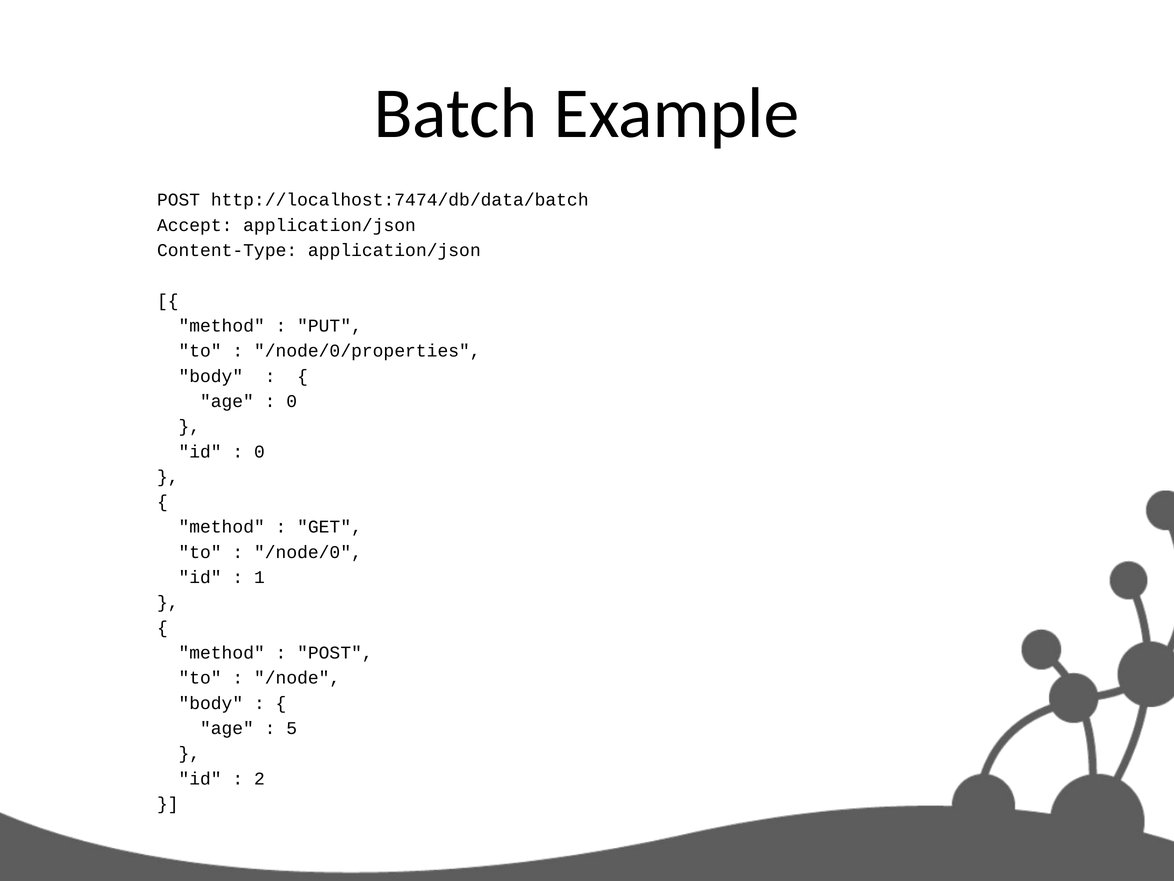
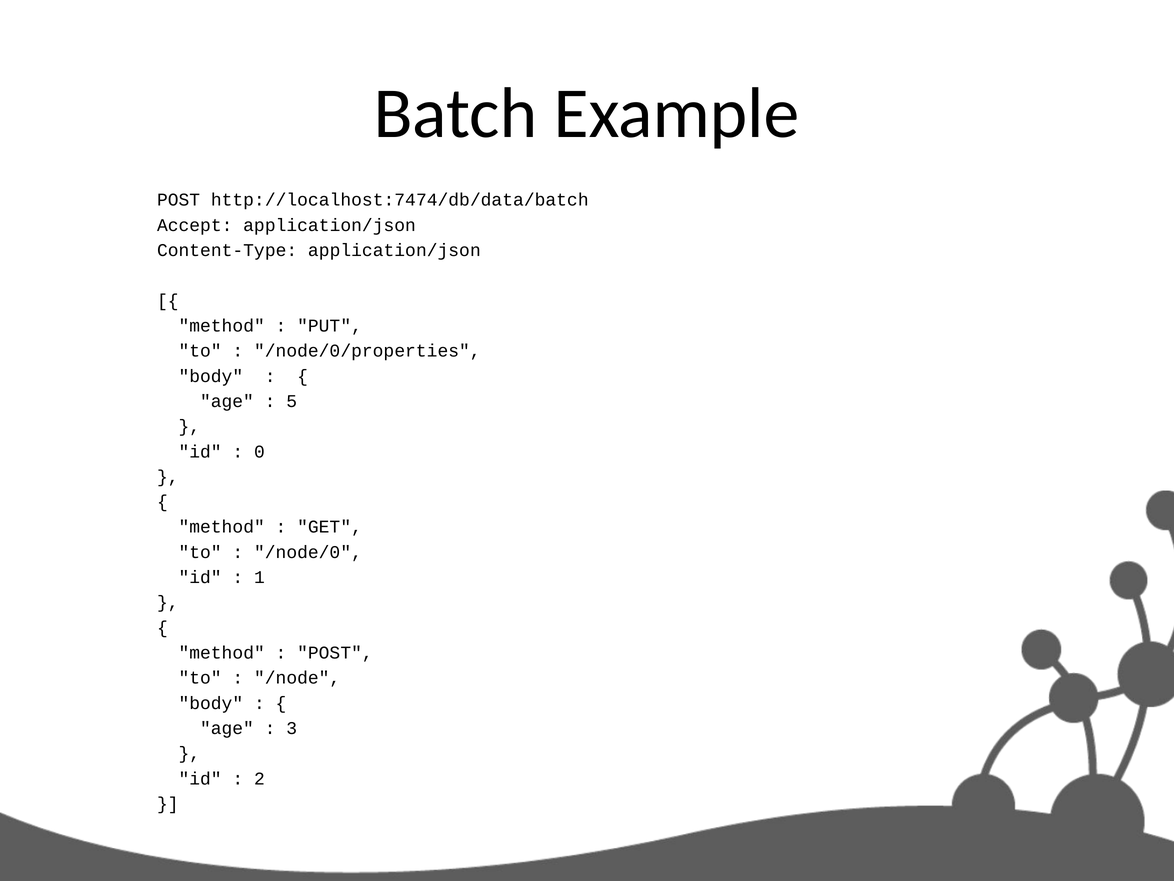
0: 0 -> 5 (292, 401)
5: 5 -> 3 (292, 728)
